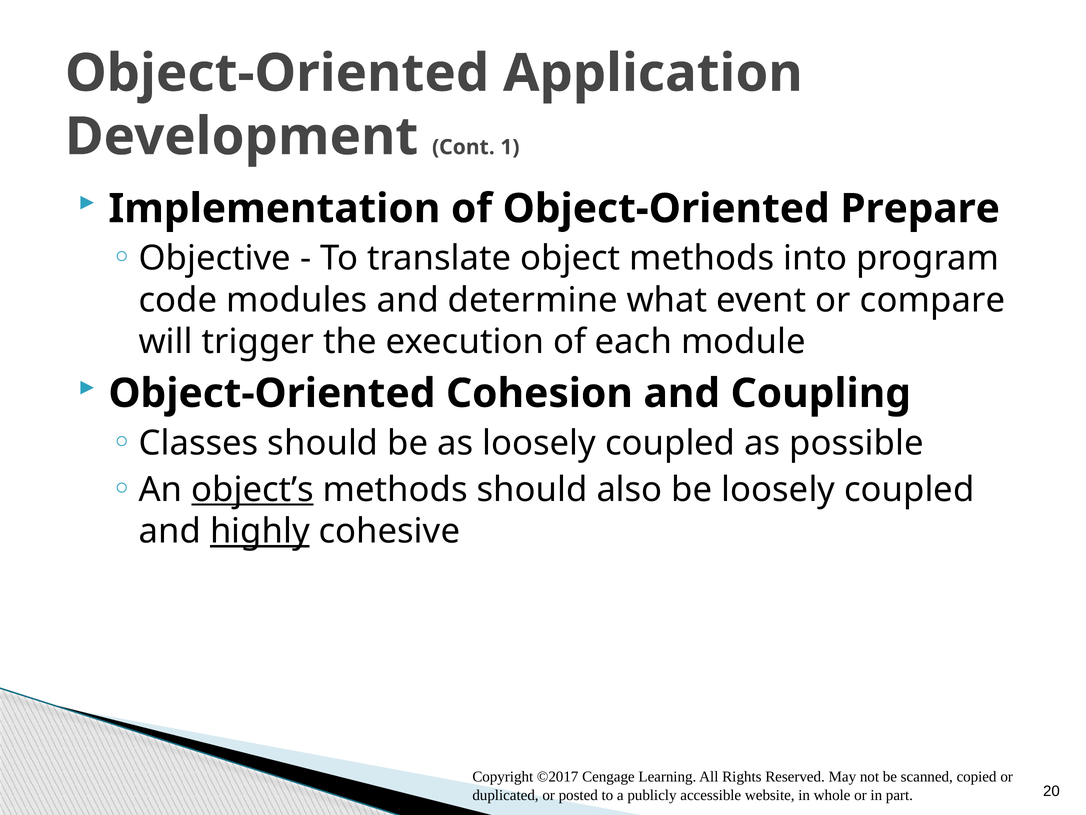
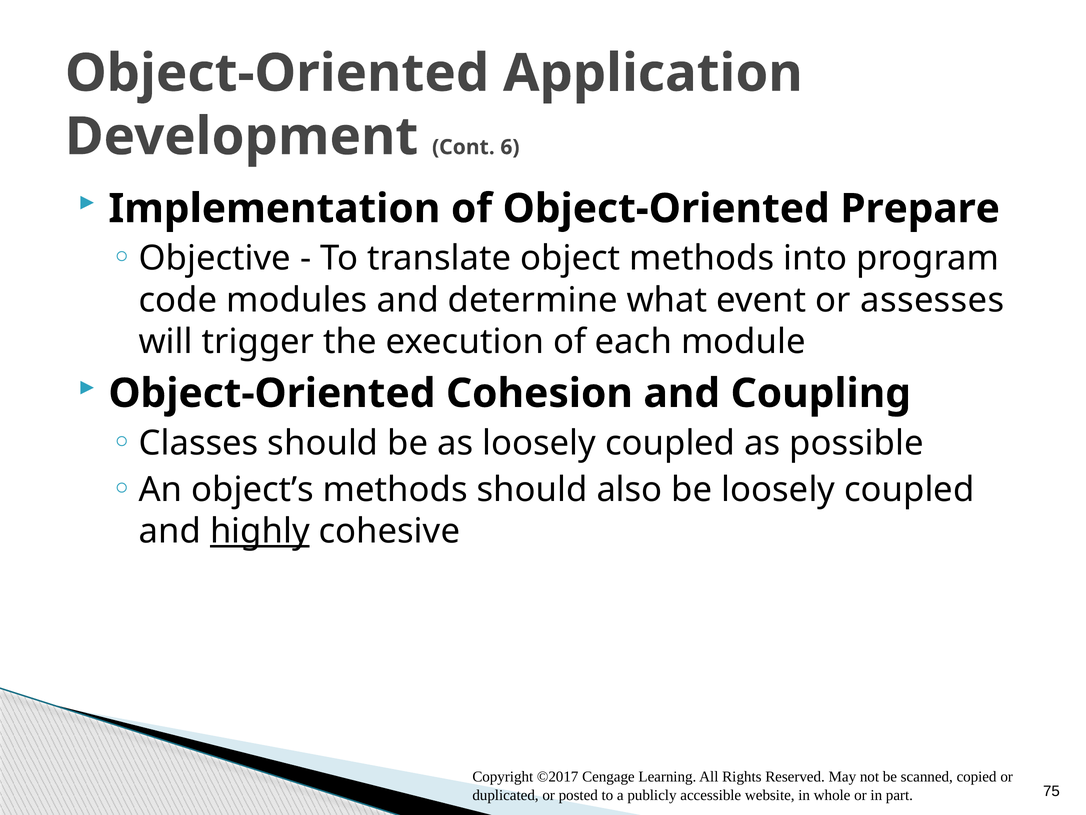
1: 1 -> 6 (510, 147)
compare: compare -> assesses (932, 300)
object’s underline: present -> none (253, 489)
20: 20 -> 75 (1051, 791)
